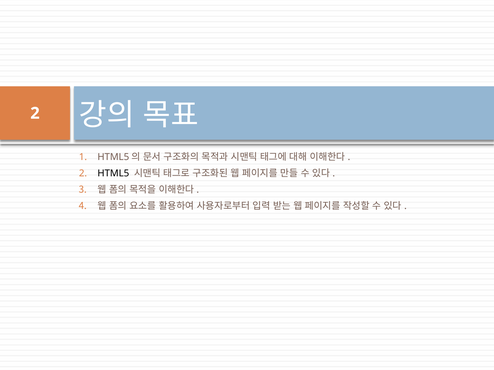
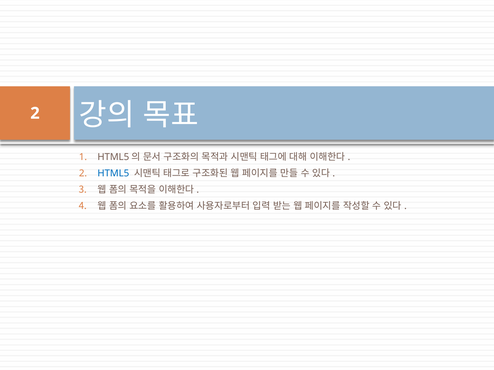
HTML5 colour: black -> blue (113, 173)
